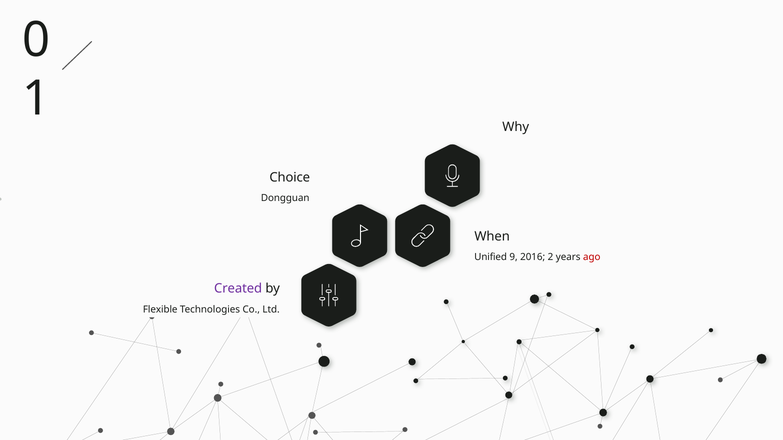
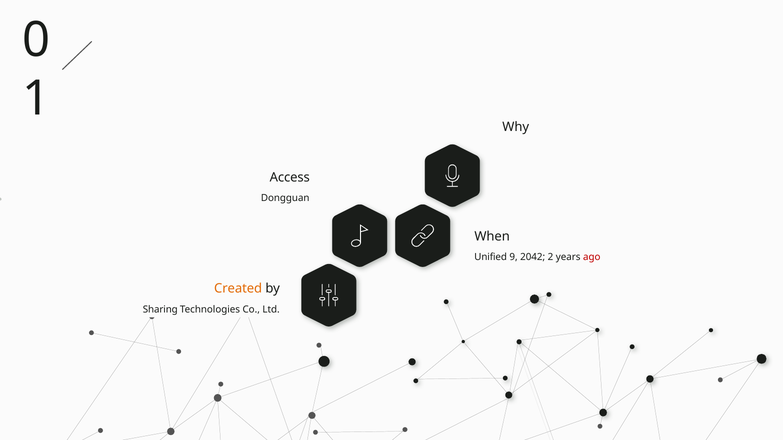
Choice: Choice -> Access (290, 178)
2016: 2016 -> 2042 (533, 257)
Created colour: purple -> orange (238, 289)
Flexible: Flexible -> Sharing (160, 310)
